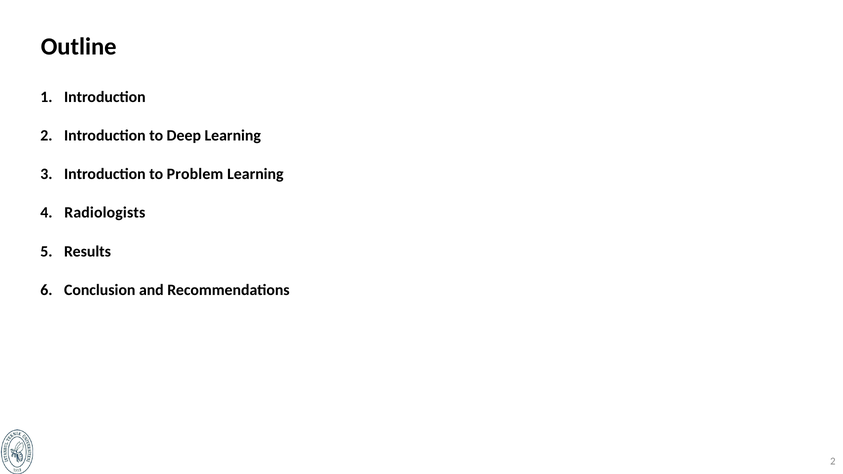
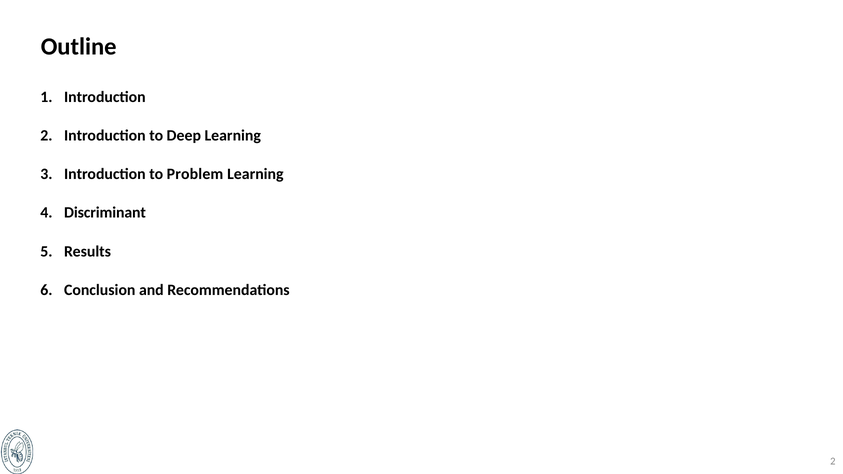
Radiologists: Radiologists -> Discriminant (105, 213)
